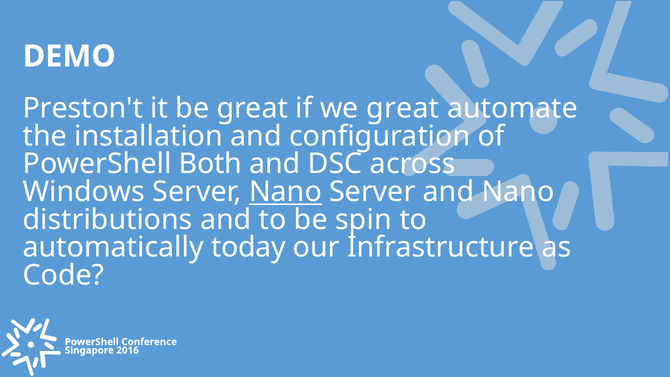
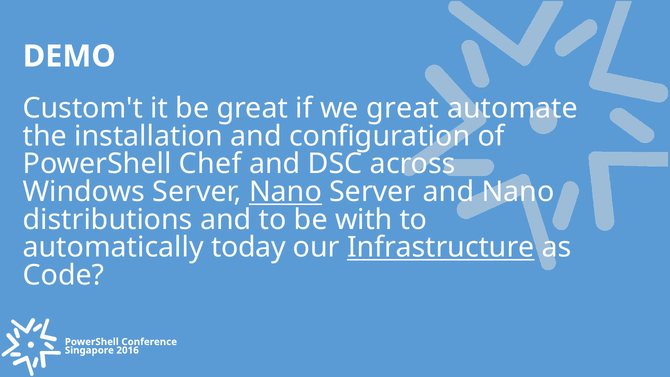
Preston't: Preston't -> Custom't (83, 108)
Both: Both -> Chef (210, 164)
spin: spin -> with (364, 220)
Infrastructure underline: none -> present (441, 247)
